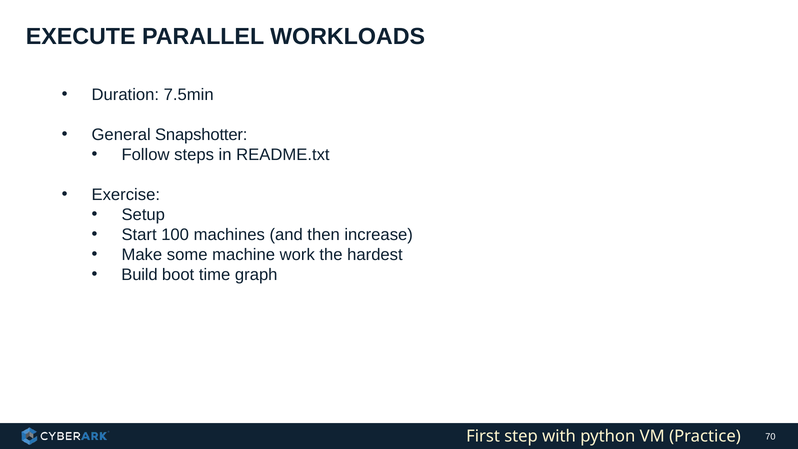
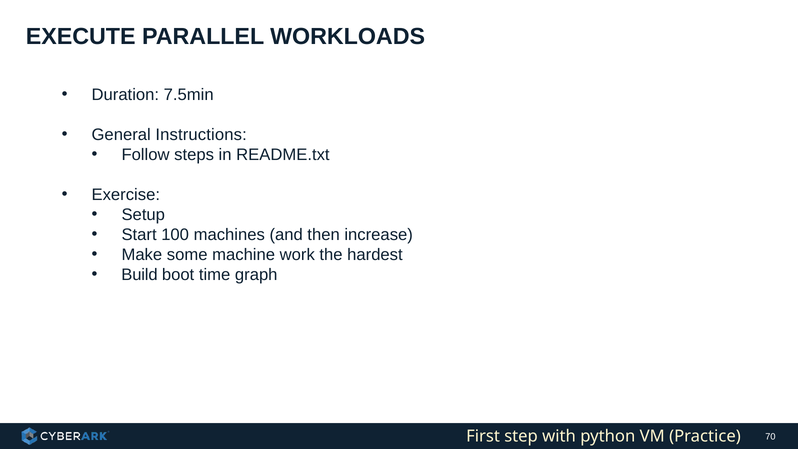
Snapshotter: Snapshotter -> Instructions (201, 135)
